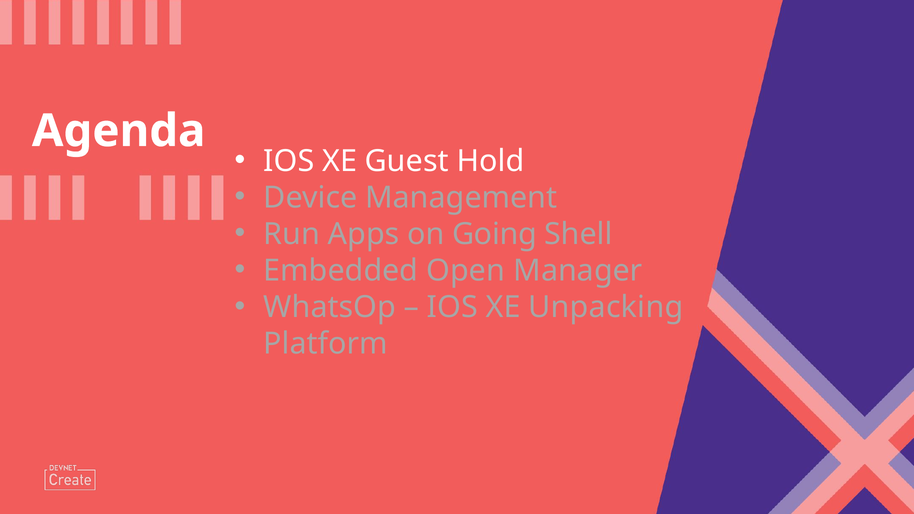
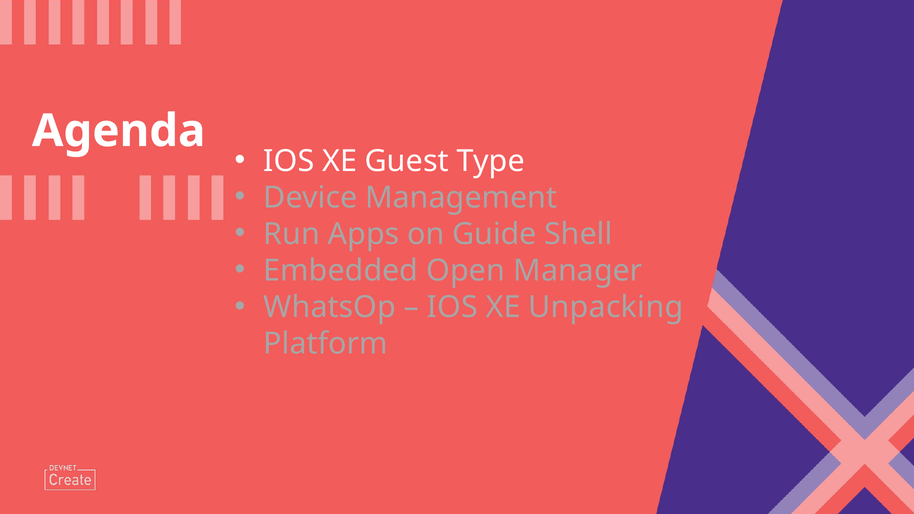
Hold: Hold -> Type (491, 161)
Going: Going -> Guide (494, 234)
